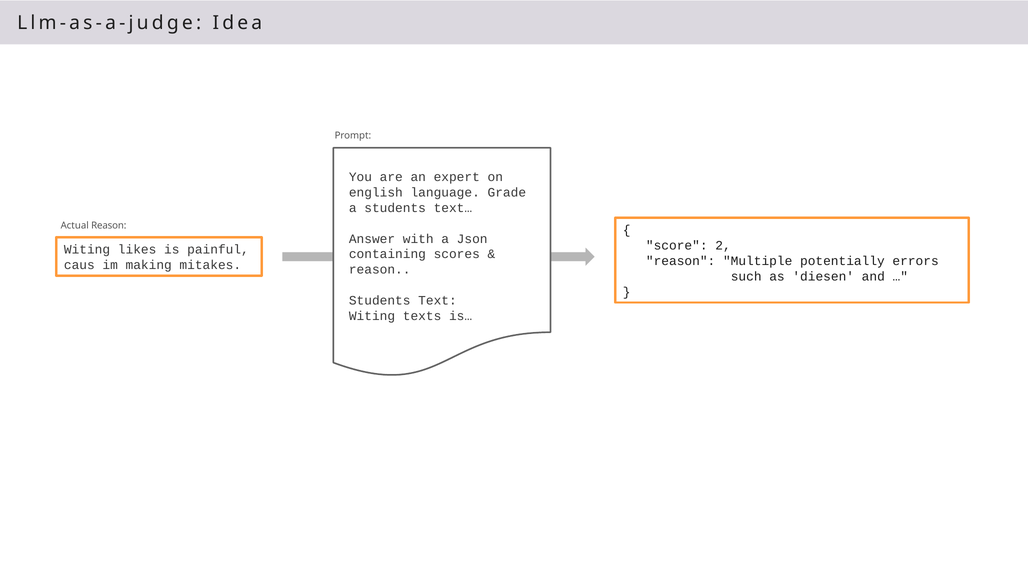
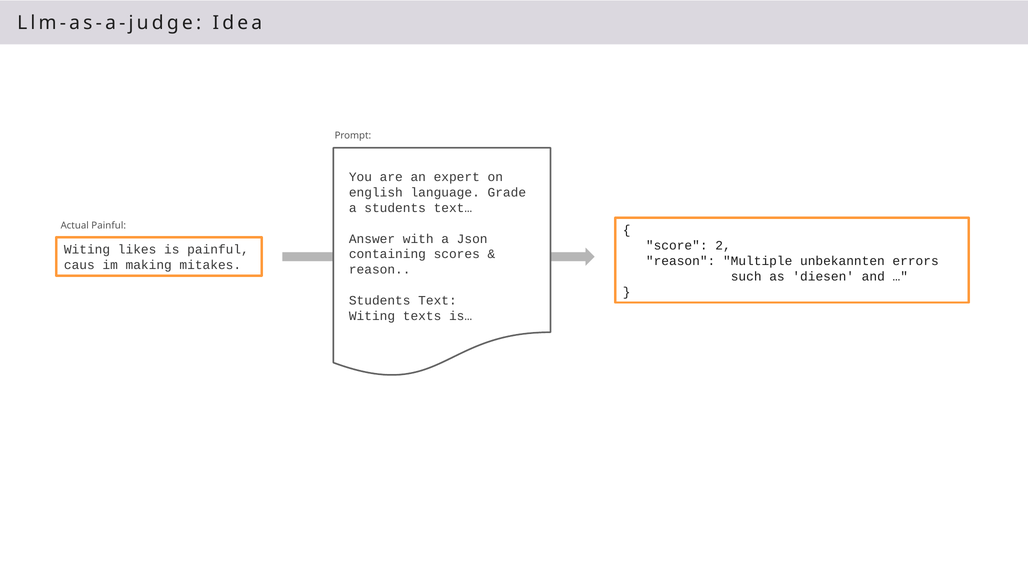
Actual Reason: Reason -> Painful (109, 226)
potentially: potentially -> unbekannten (842, 261)
